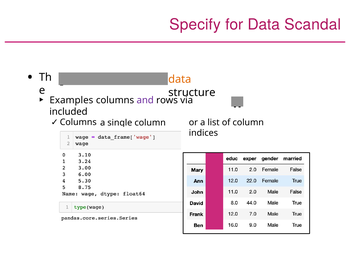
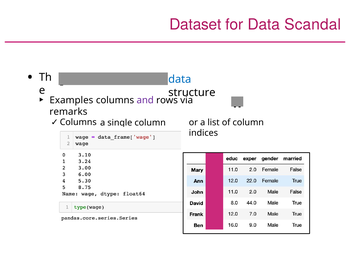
Specify: Specify -> Dataset (195, 24)
data colour: orange -> blue (180, 79)
included: included -> remarks (68, 112)
